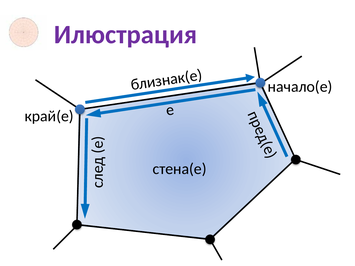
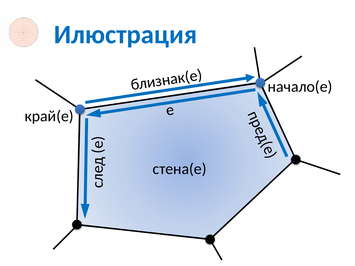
Илюстрация colour: purple -> blue (125, 35)
